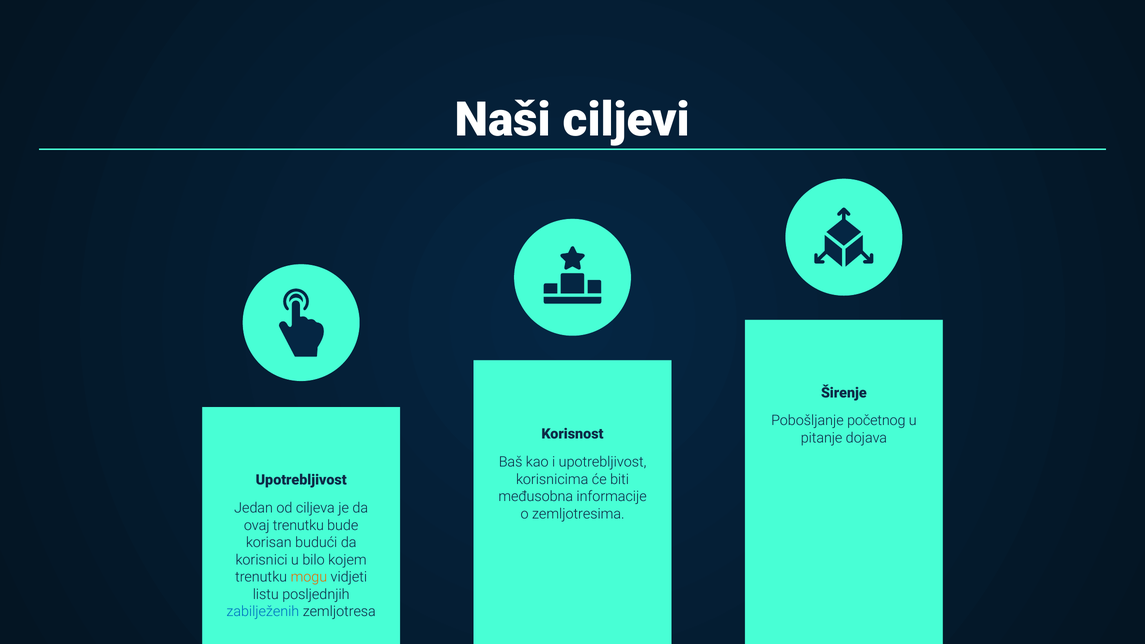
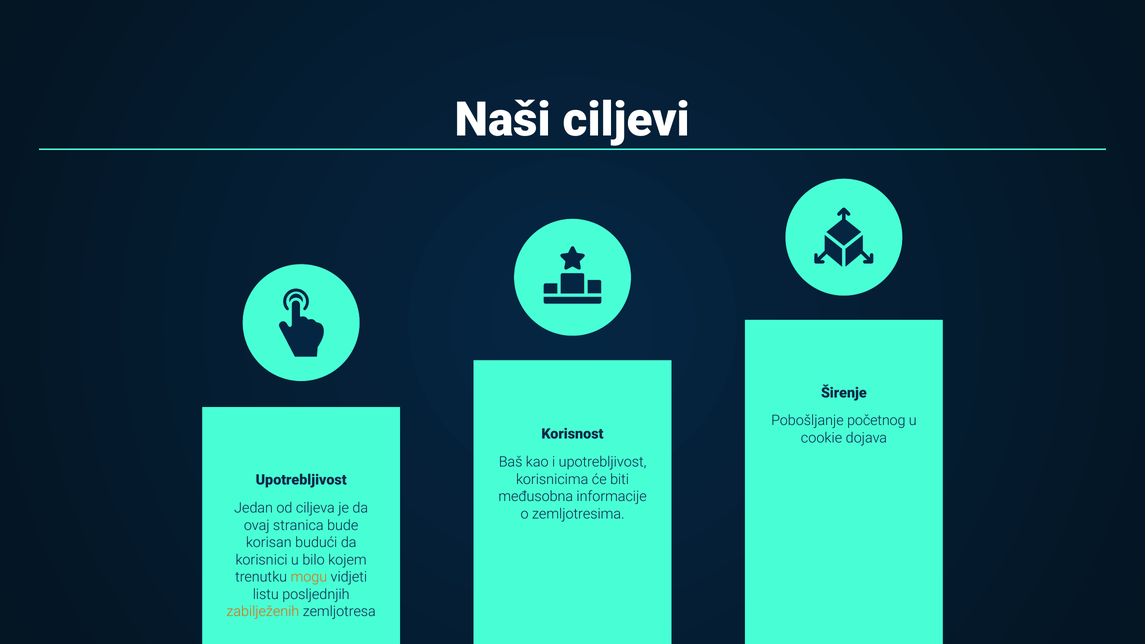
pitanje: pitanje -> cookie (822, 438)
ovaj trenutku: trenutku -> stranica (298, 525)
zabilježenih colour: blue -> orange (263, 612)
